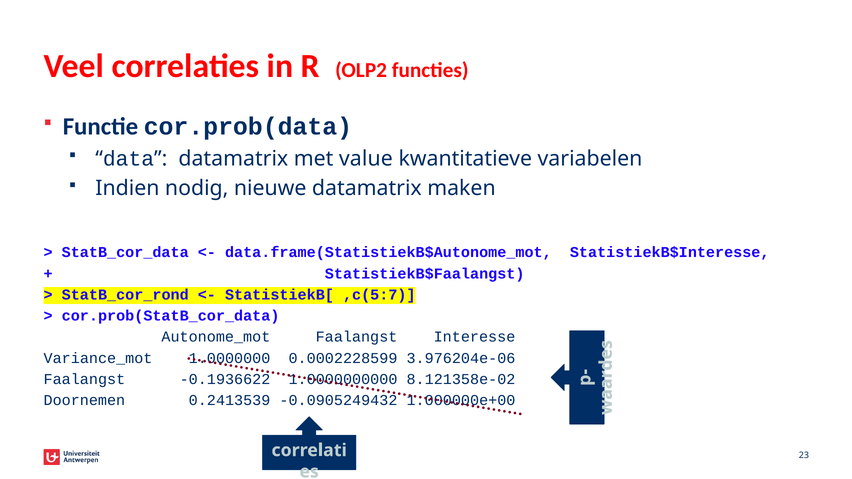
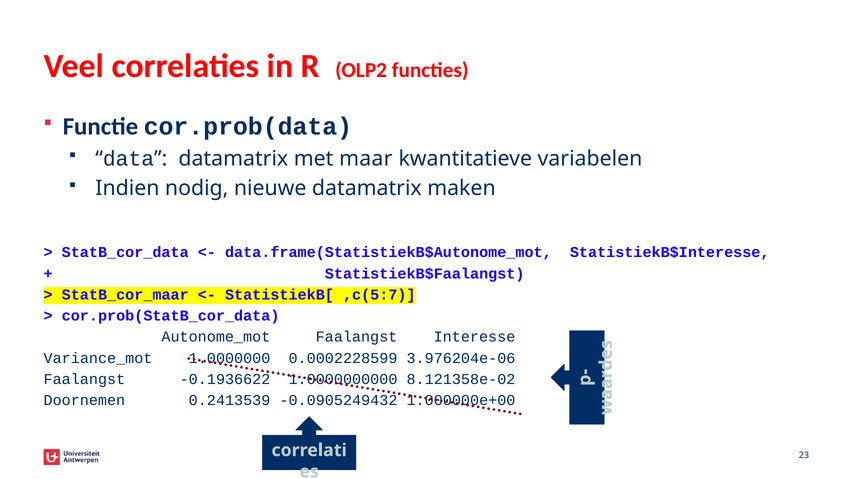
value: value -> maar (366, 159)
StatB_cor_rond: StatB_cor_rond -> StatB_cor_maar (125, 295)
